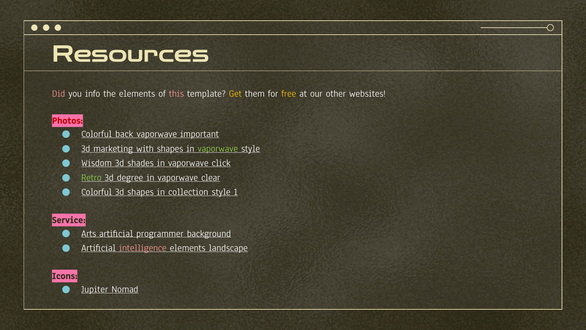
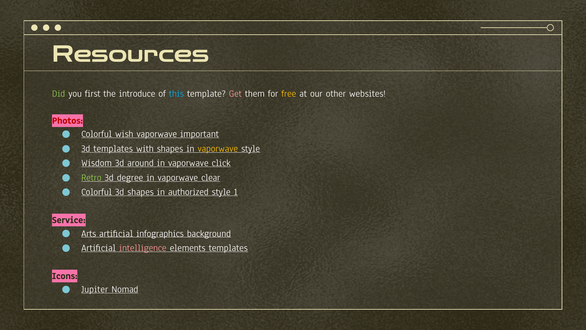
Did colour: pink -> light green (59, 93)
info: info -> first (93, 93)
the elements: elements -> introduce (137, 93)
this colour: pink -> light blue (176, 93)
Get colour: yellow -> pink (235, 93)
back: back -> wish (124, 134)
3d marketing: marketing -> templates (113, 148)
vaporwave colour: light green -> yellow (218, 148)
shades: shades -> around (141, 163)
collection: collection -> authorized (188, 192)
programmer: programmer -> infographics (160, 233)
elements landscape: landscape -> templates (228, 248)
